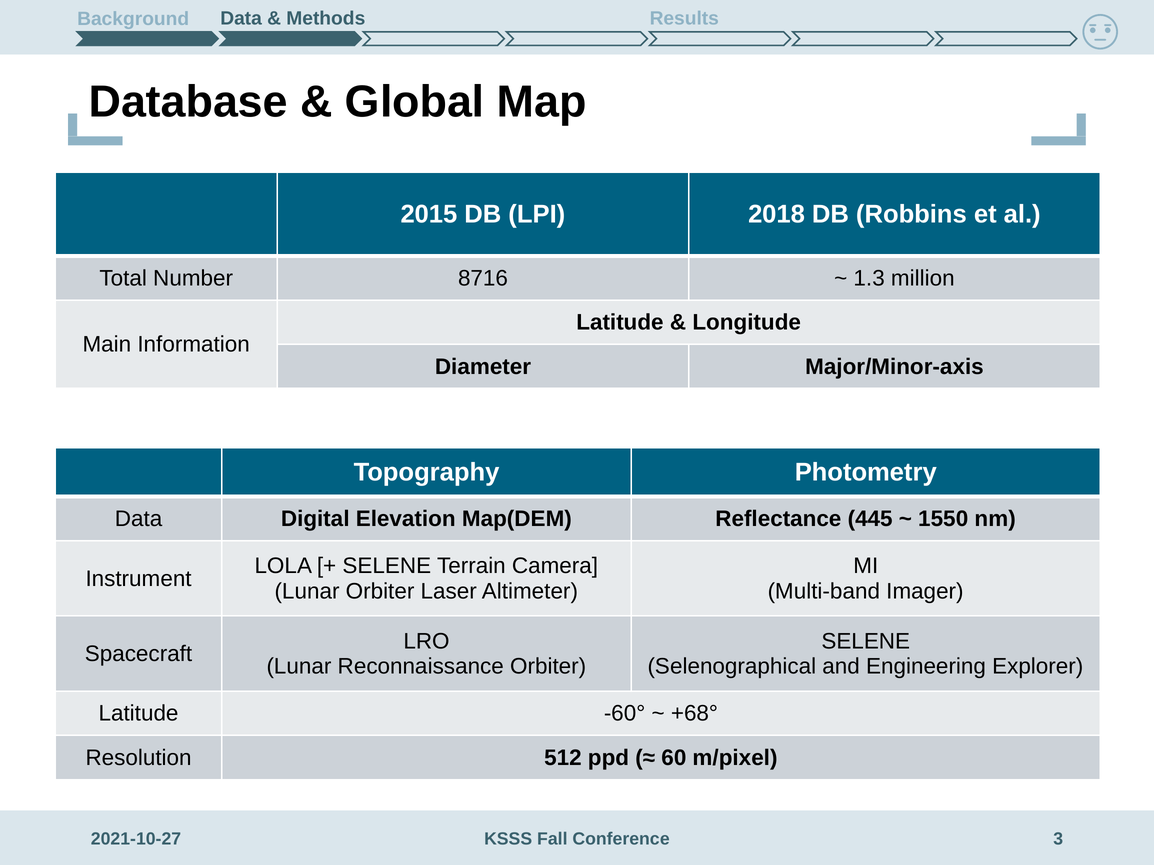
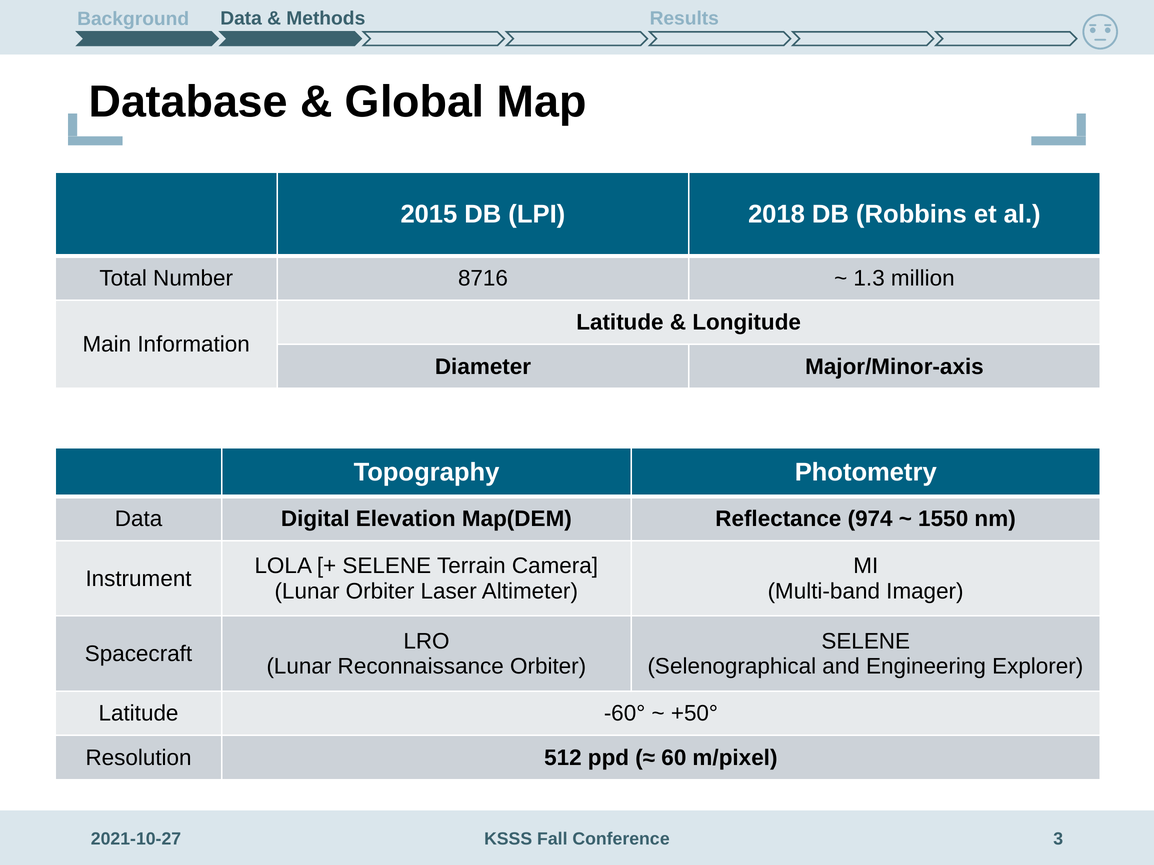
445: 445 -> 974 (870, 519)
+68°: +68° -> +50° (694, 714)
